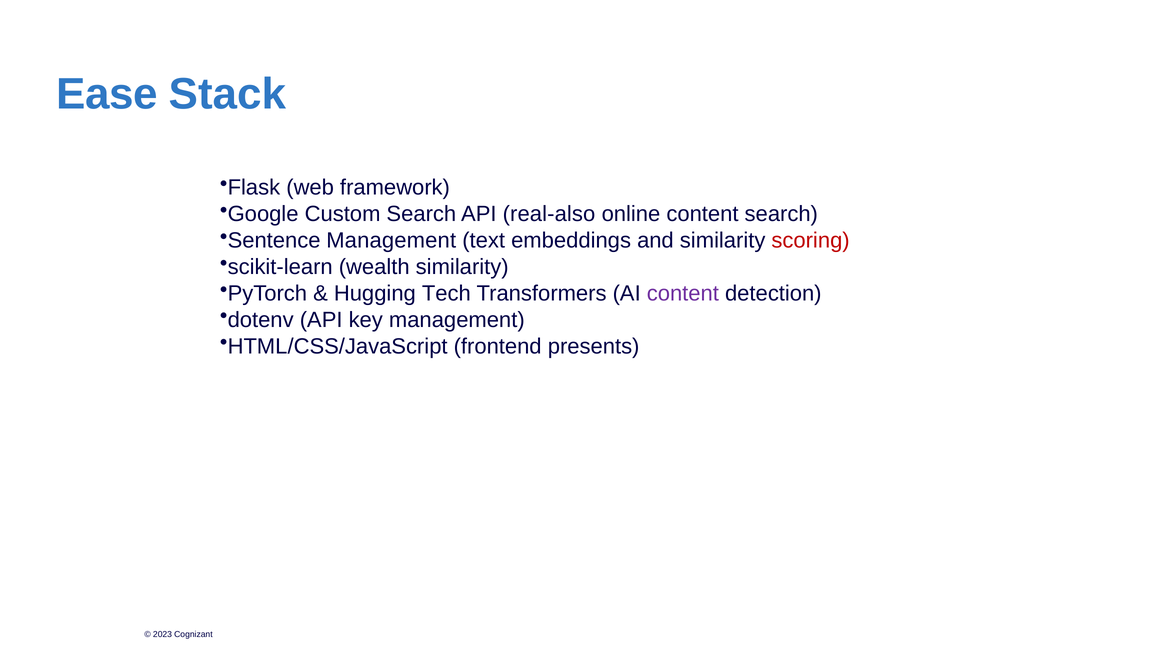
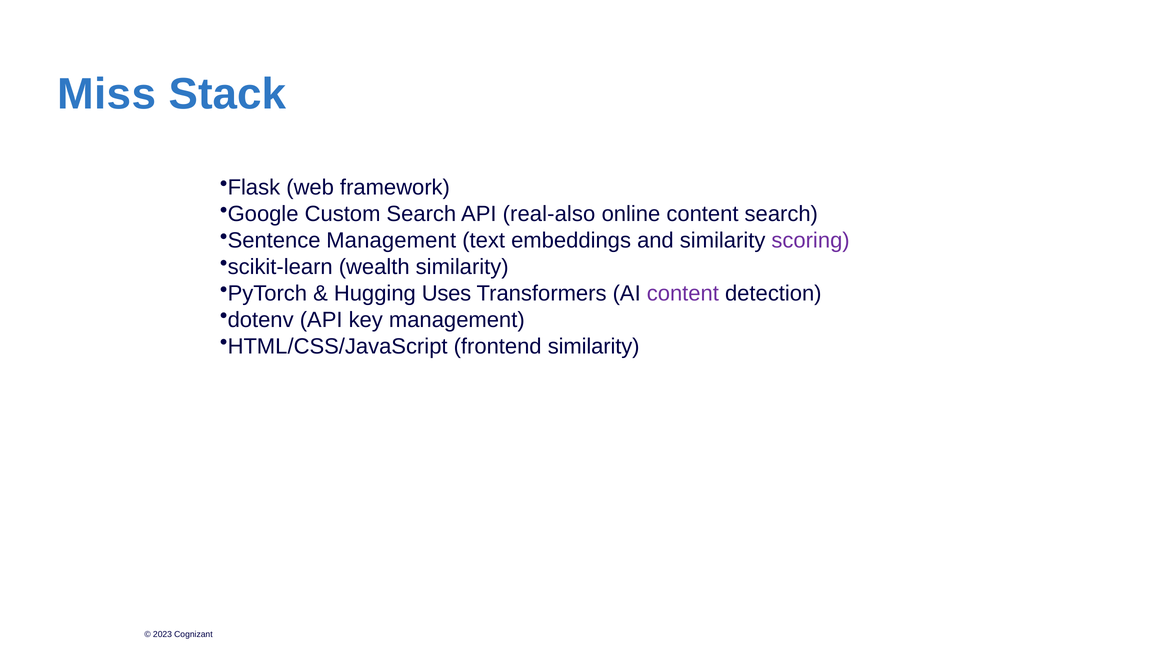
Ease: Ease -> Miss (107, 94)
scoring colour: red -> purple (811, 240)
Tech: Tech -> Uses (447, 293)
frontend presents: presents -> similarity (594, 346)
